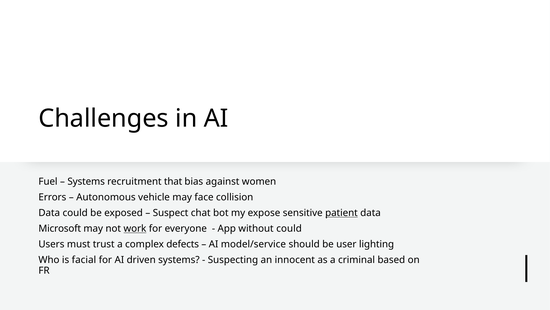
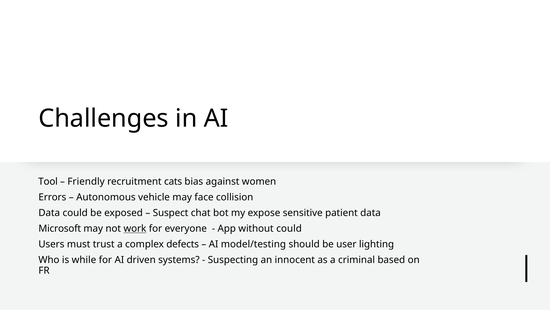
Fuel: Fuel -> Tool (48, 181)
Systems: Systems -> Friendly (86, 181)
that: that -> cats (173, 181)
patient underline: present -> none (341, 213)
model/service: model/service -> model/testing (253, 244)
facial: facial -> while (84, 260)
